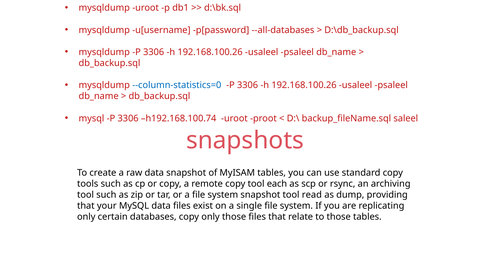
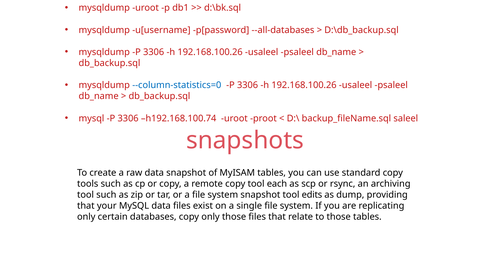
read: read -> edits (312, 195)
